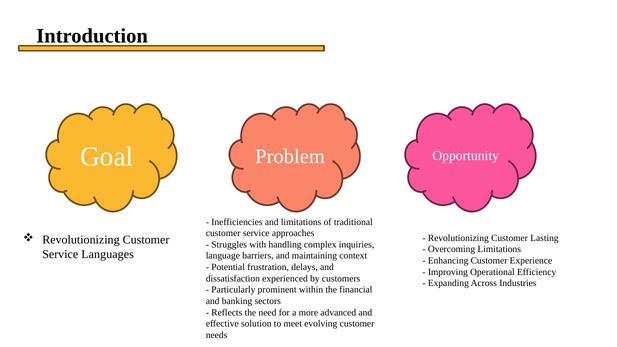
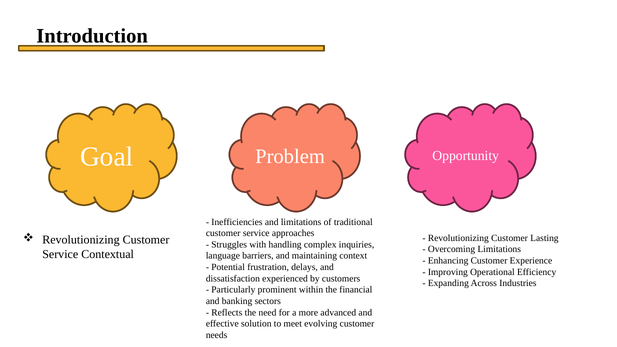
Languages: Languages -> Contextual (108, 254)
